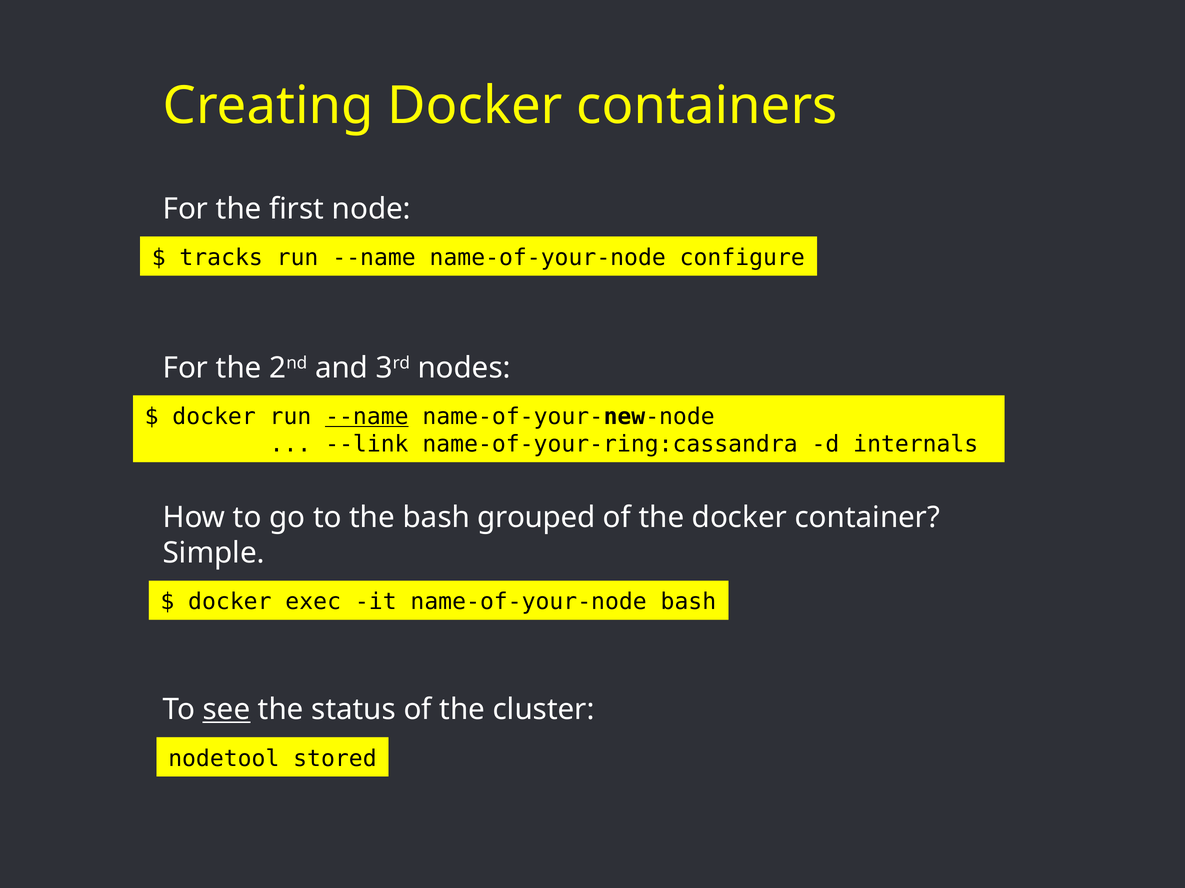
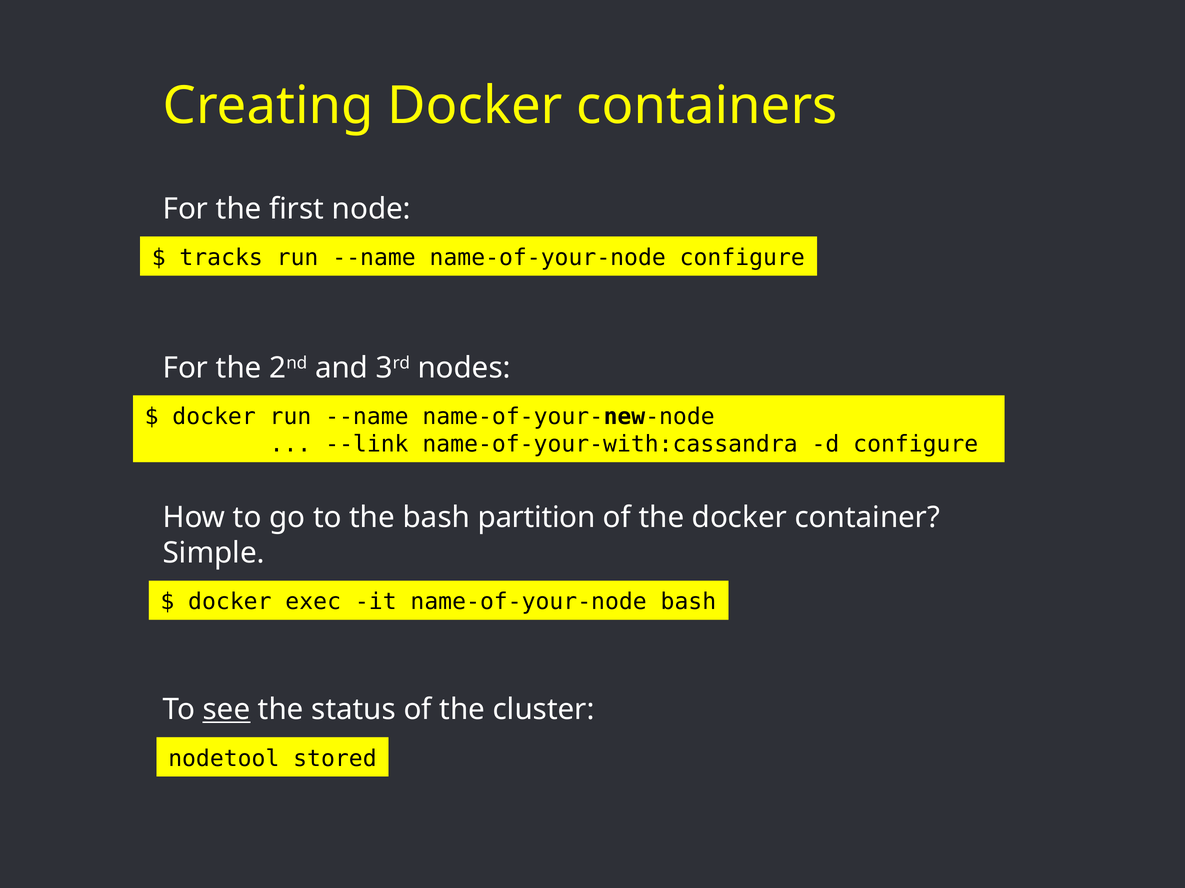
--name underline: present -> none (367, 417)
name-of-your-ring:cassandra: name-of-your-ring:cassandra -> name-of-your-with:cassandra (610, 445)
d internals: internals -> configure (916, 445)
grouped: grouped -> partition (536, 518)
